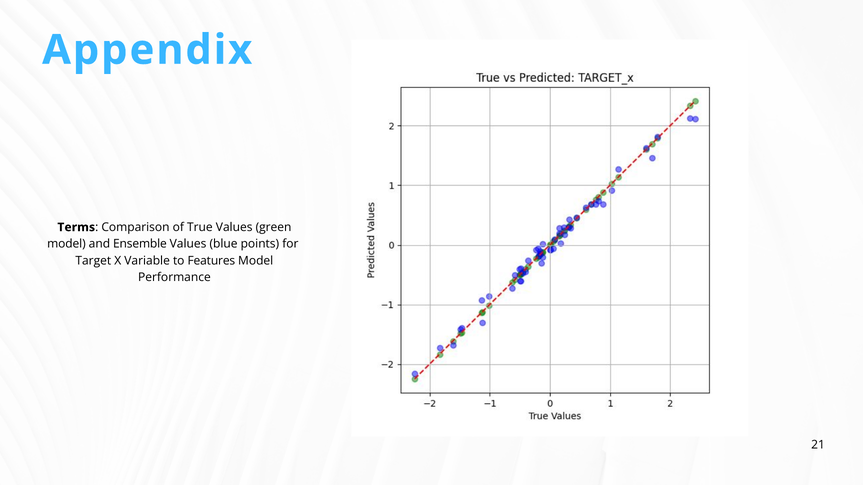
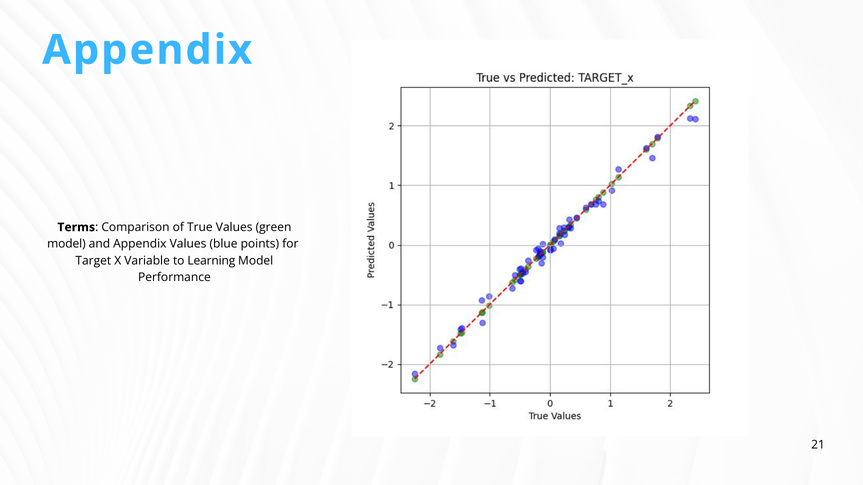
and Ensemble: Ensemble -> Appendix (140, 244)
Features: Features -> Learning (211, 261)
